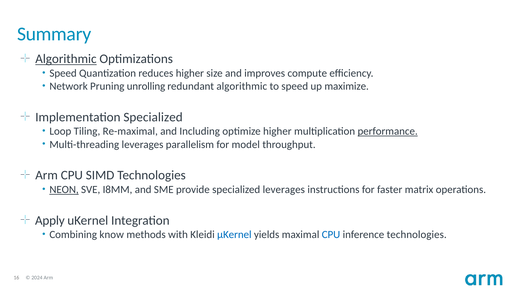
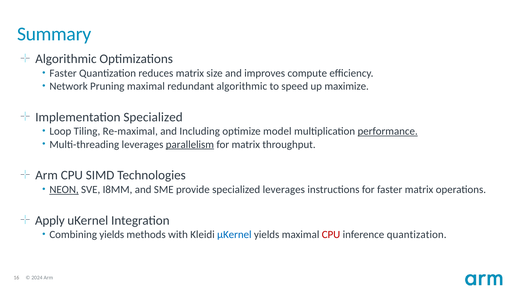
Algorithmic underline: present -> none (66, 59)
Speed: Speed -> Faster (63, 73)
reduces higher: higher -> matrix (190, 73)
Pruning unrolling: unrolling -> maximal (146, 86)
optimize higher: higher -> model (277, 131)
parallelism underline: none -> present (190, 145)
for model: model -> matrix (246, 145)
Combining know: know -> yields (112, 235)
CPU colour: blue -> red (331, 235)
inference technologies: technologies -> quantization (417, 235)
